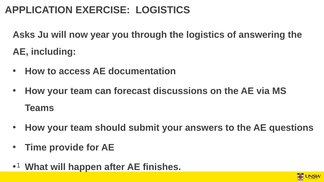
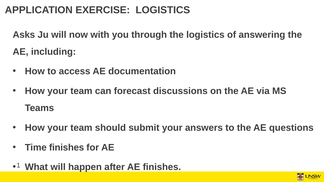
year: year -> with (100, 35)
Time provide: provide -> finishes (67, 148)
